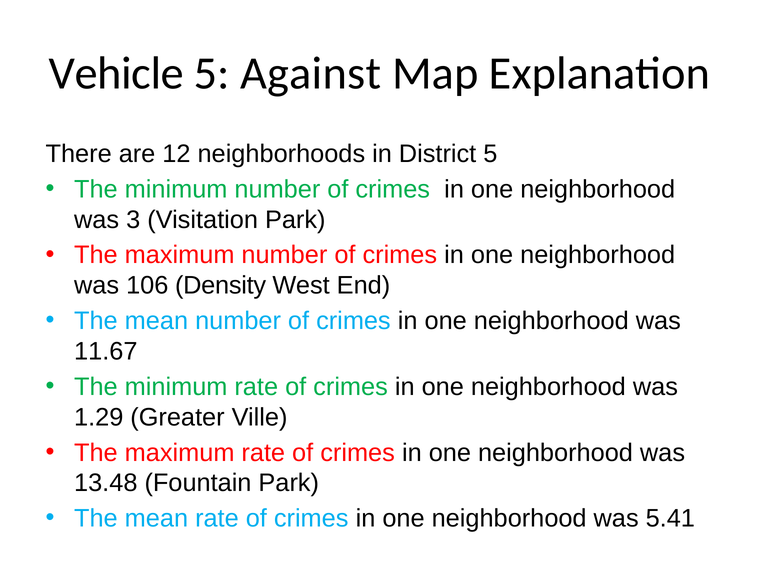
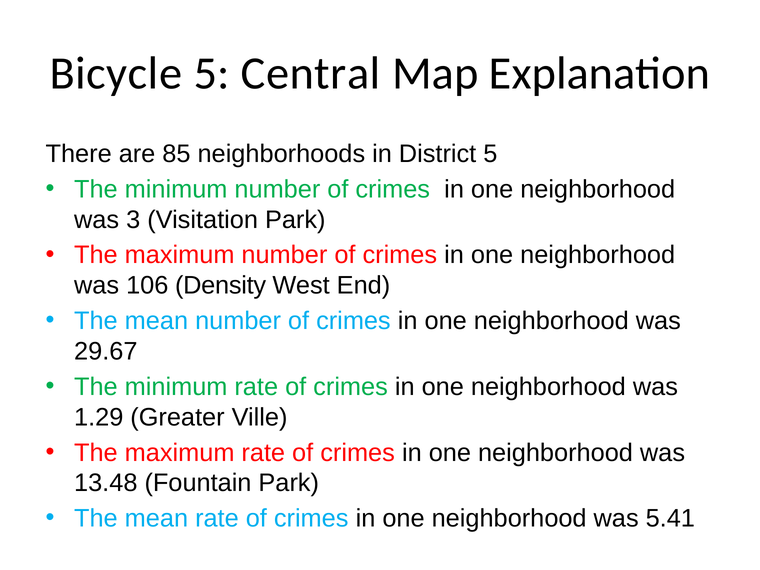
Vehicle: Vehicle -> Bicycle (116, 74)
Against: Against -> Central (311, 74)
12: 12 -> 85 (176, 154)
11.67: 11.67 -> 29.67 (106, 351)
